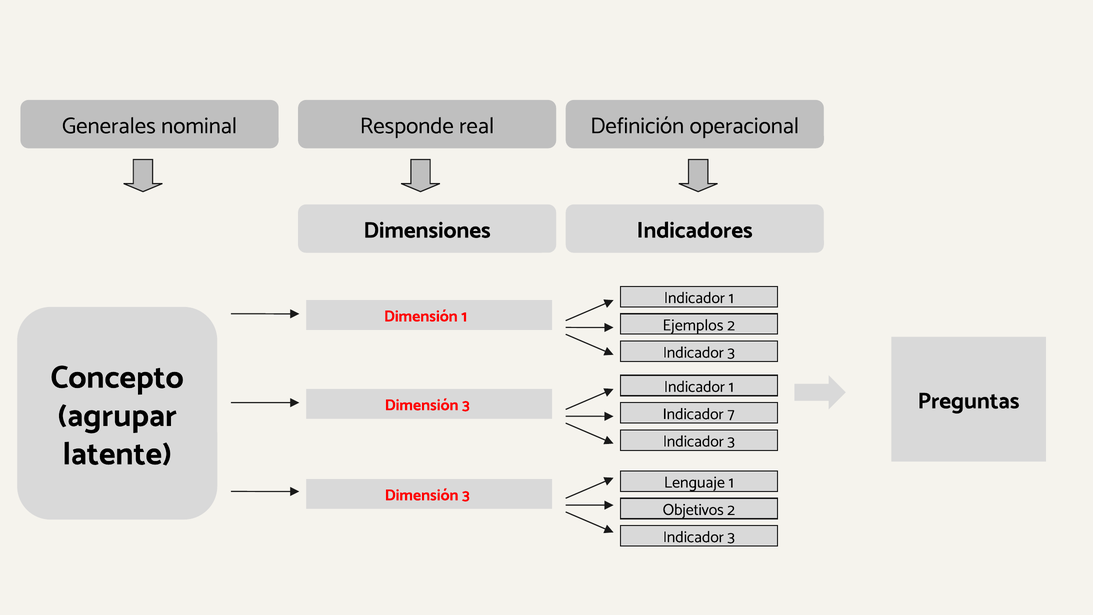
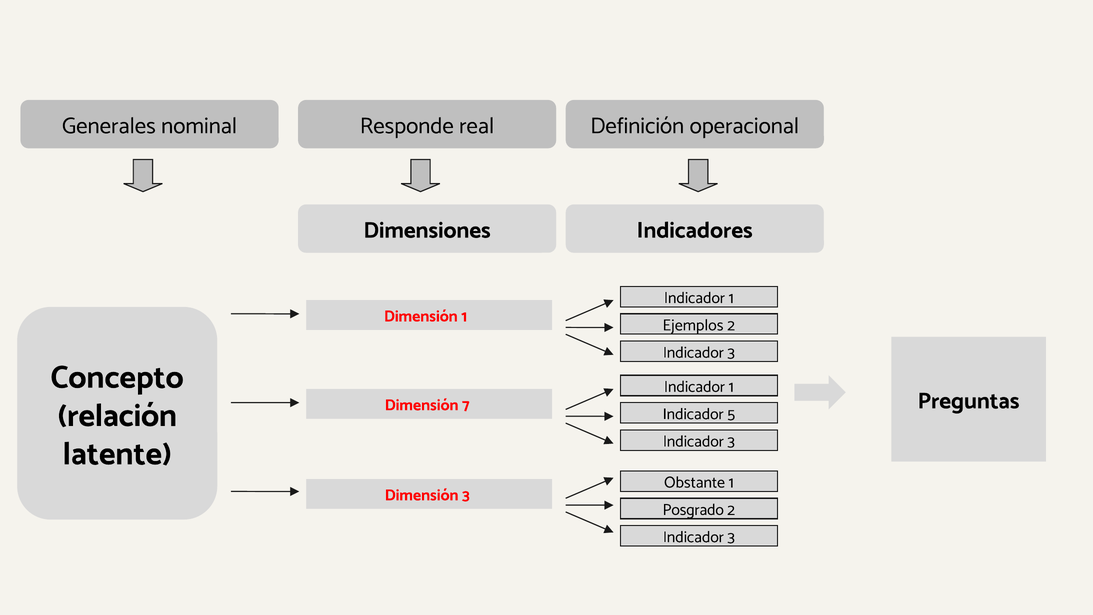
3: 3 -> 7 (466, 405)
agrupar: agrupar -> relación (117, 415)
7: 7 -> 5 (731, 414)
Lenguaje: Lenguaje -> Obstante (695, 482)
Objetivos: Objetivos -> Posgrado (693, 509)
